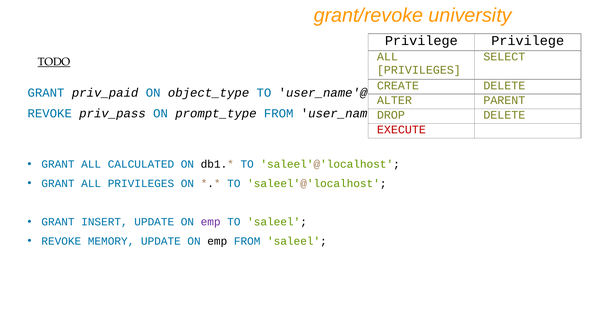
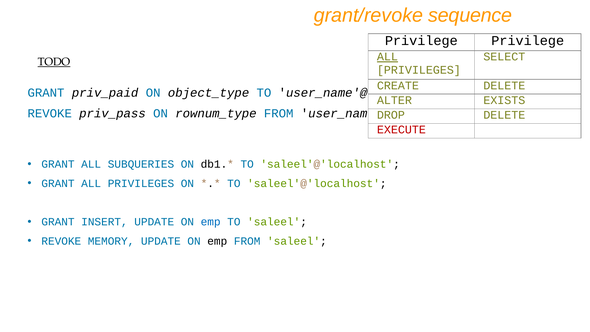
university: university -> sequence (470, 15)
ALL underline: none -> present (387, 57)
PARENT: PARENT -> EXISTS (504, 100)
prompt_type: prompt_type -> rownum_type (216, 113)
CALCULATED: CALCULATED -> SUBQUERIES (141, 164)
emp colour: purple -> blue (211, 222)
